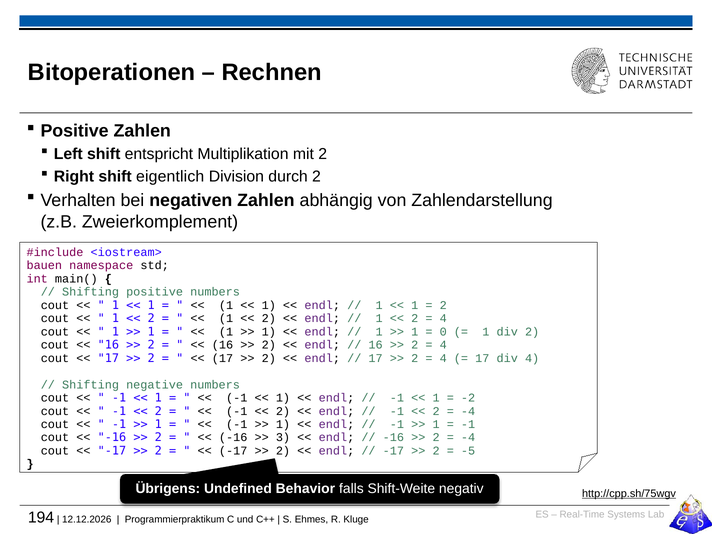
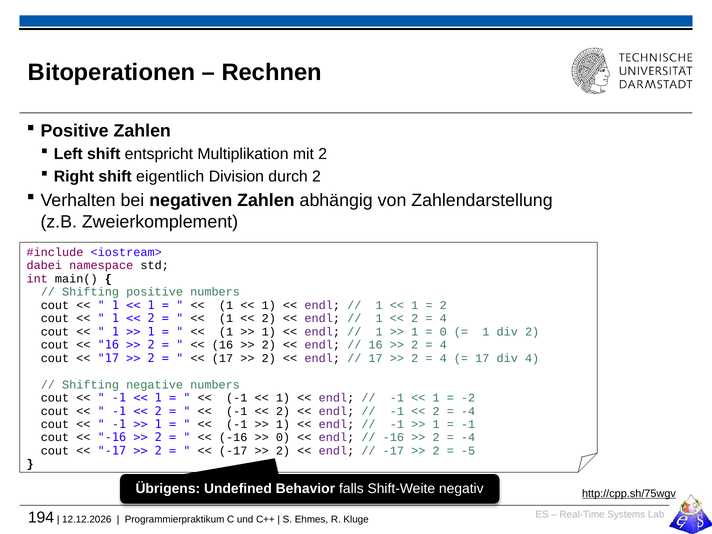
bauen: bauen -> dabei (44, 266)
3: 3 -> 0 (283, 438)
